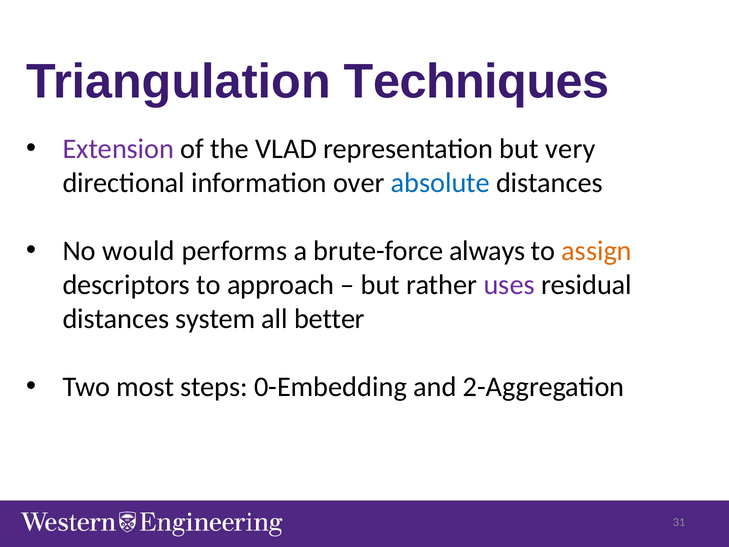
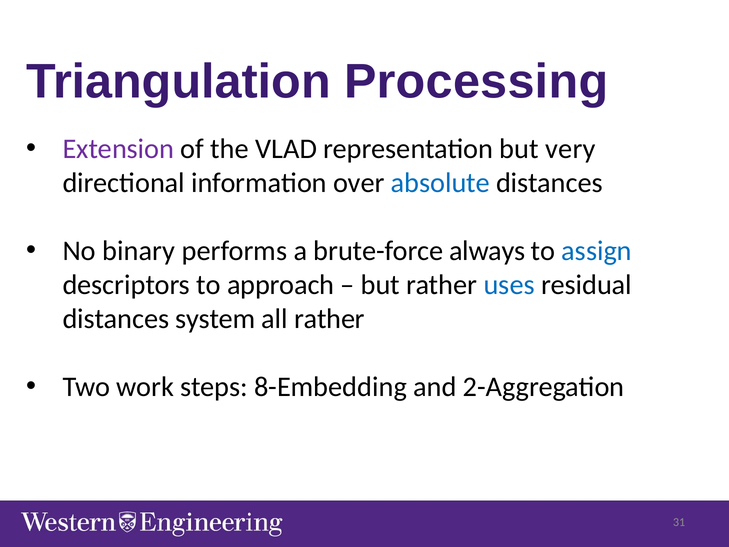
Techniques: Techniques -> Processing (476, 82)
would: would -> binary (139, 251)
assign colour: orange -> blue (597, 251)
uses colour: purple -> blue (509, 285)
all better: better -> rather (330, 319)
most: most -> work (145, 387)
0-Embedding: 0-Embedding -> 8-Embedding (330, 387)
